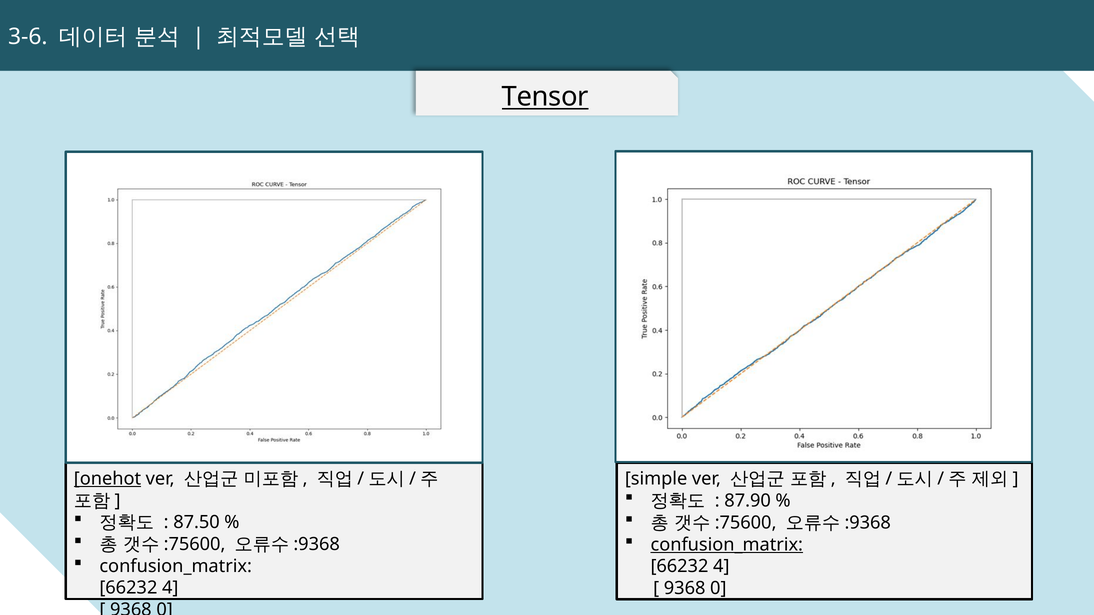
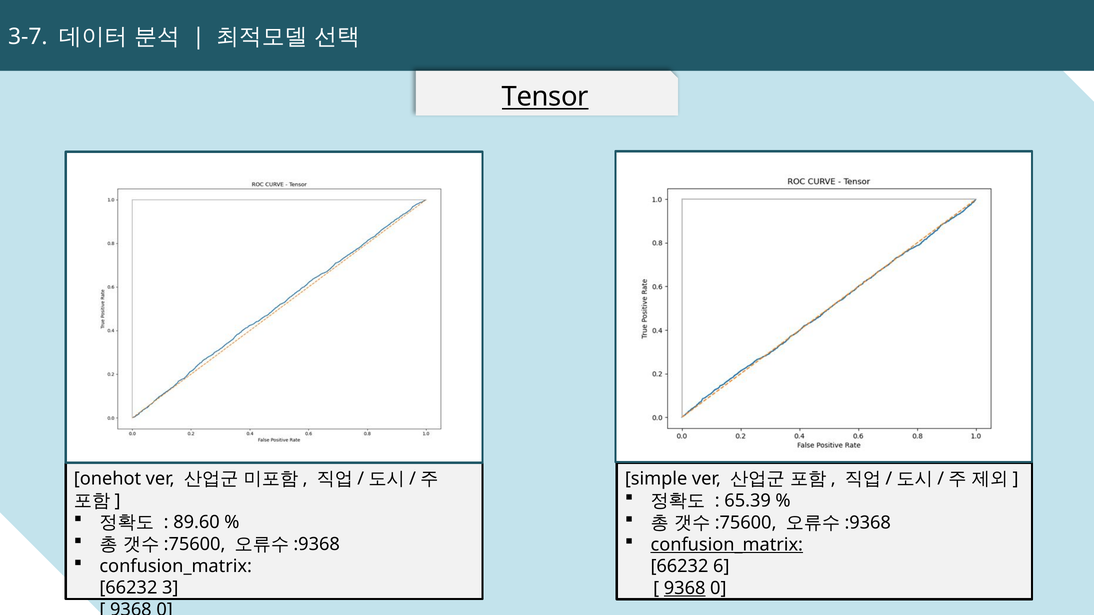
3-6: 3-6 -> 3-7 (28, 37)
onehot underline: present -> none (107, 479)
87.90: 87.90 -> 65.39 (748, 501)
87.50: 87.50 -> 89.60 (197, 523)
4: 4 -> 6 (721, 567)
4: 4 -> 3 (170, 588)
9368 underline: none -> present (685, 589)
